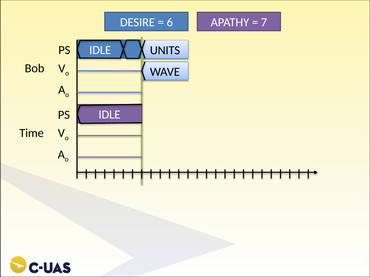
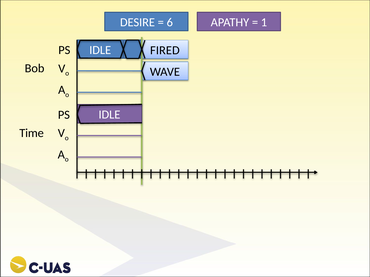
7: 7 -> 1 (264, 22)
UNITS: UNITS -> FIRED (165, 50)
